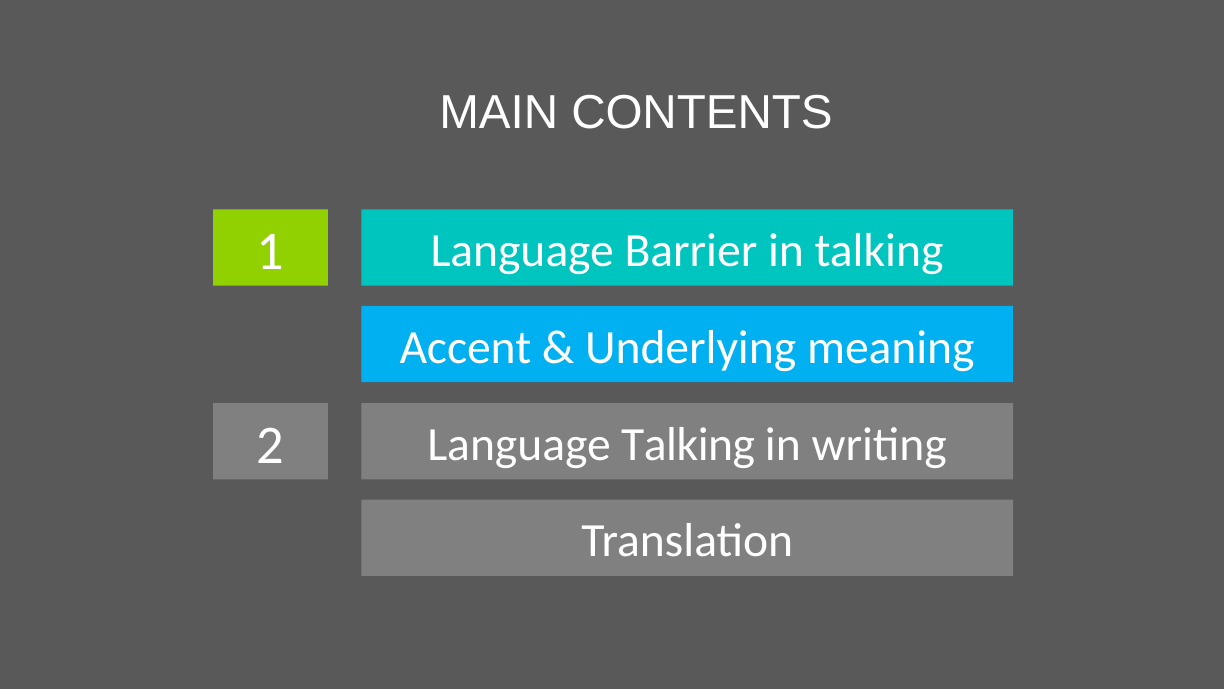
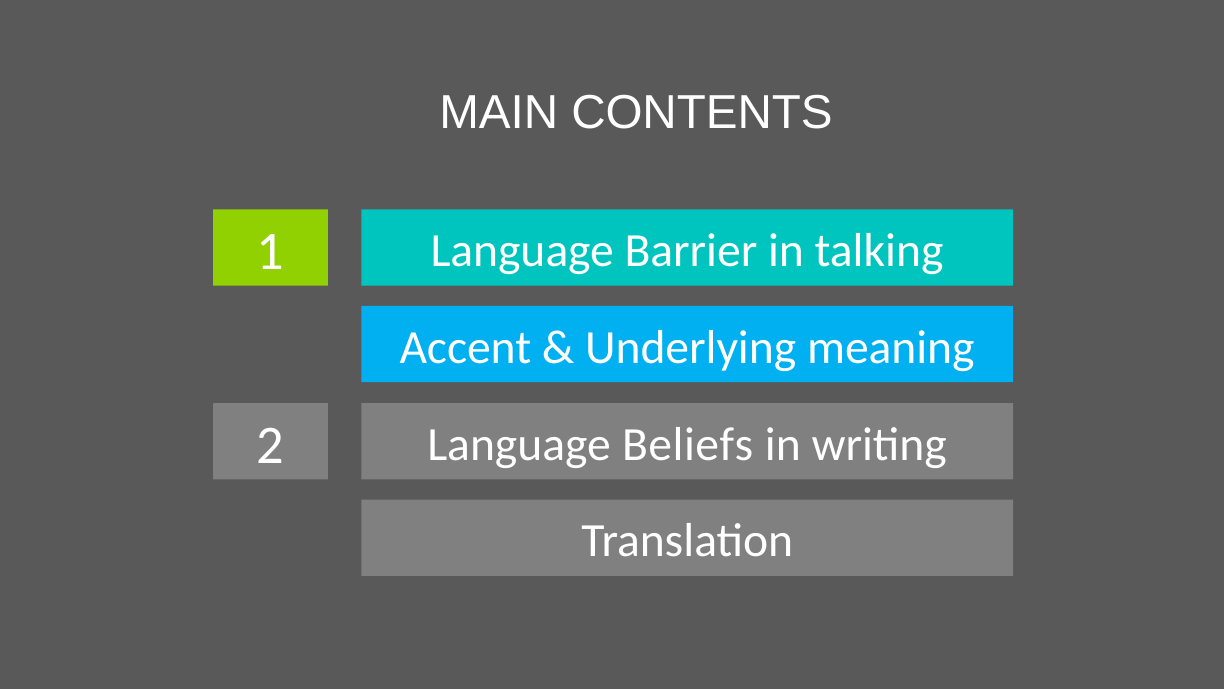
Language Talking: Talking -> Beliefs (688, 444)
